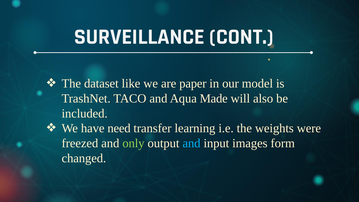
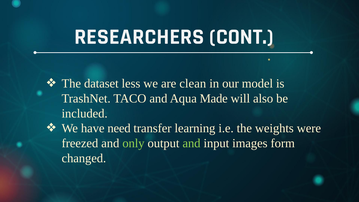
SURVEILLANCE: SURVEILLANCE -> RESEARCHERS (139, 37)
like: like -> less (131, 83)
paper: paper -> clean (193, 83)
and colour: light blue -> light green (191, 143)
